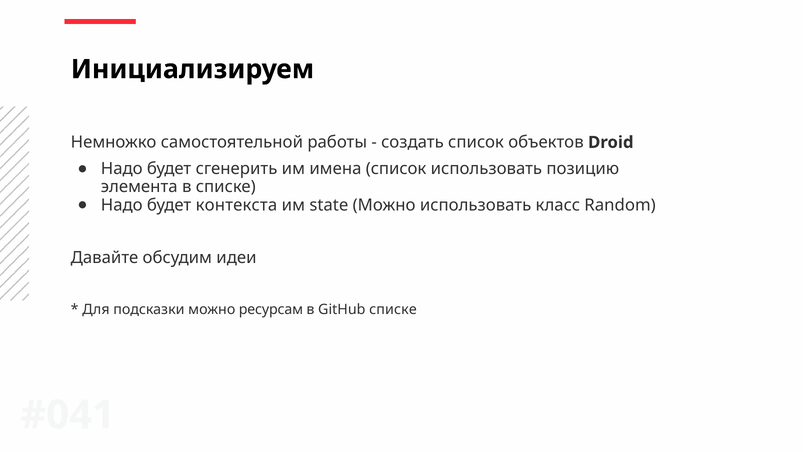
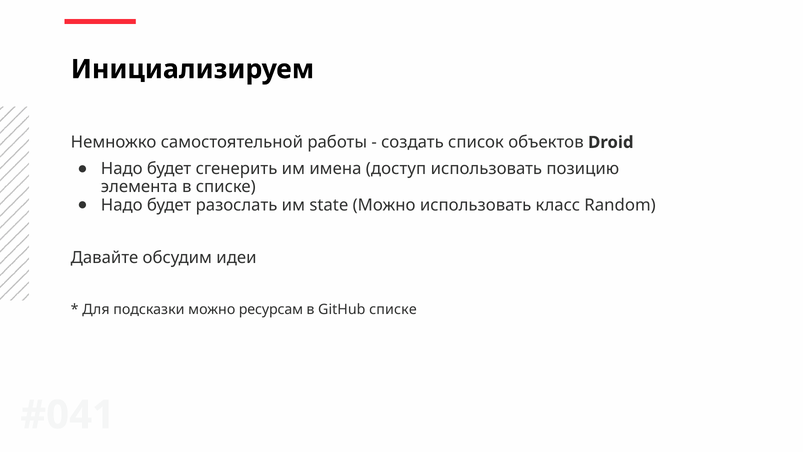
имена список: список -> доступ (396, 169)
контекста: контекста -> разослать (237, 205)
